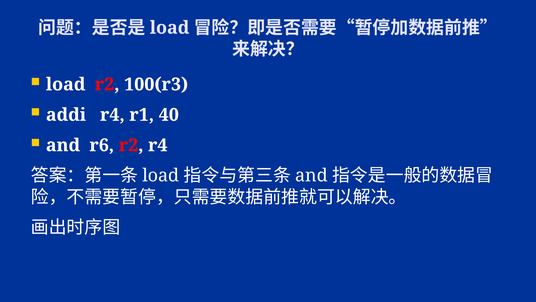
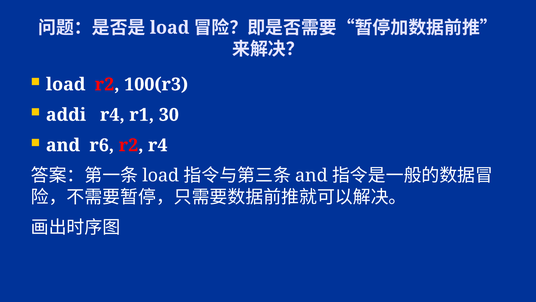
40: 40 -> 30 (169, 115)
